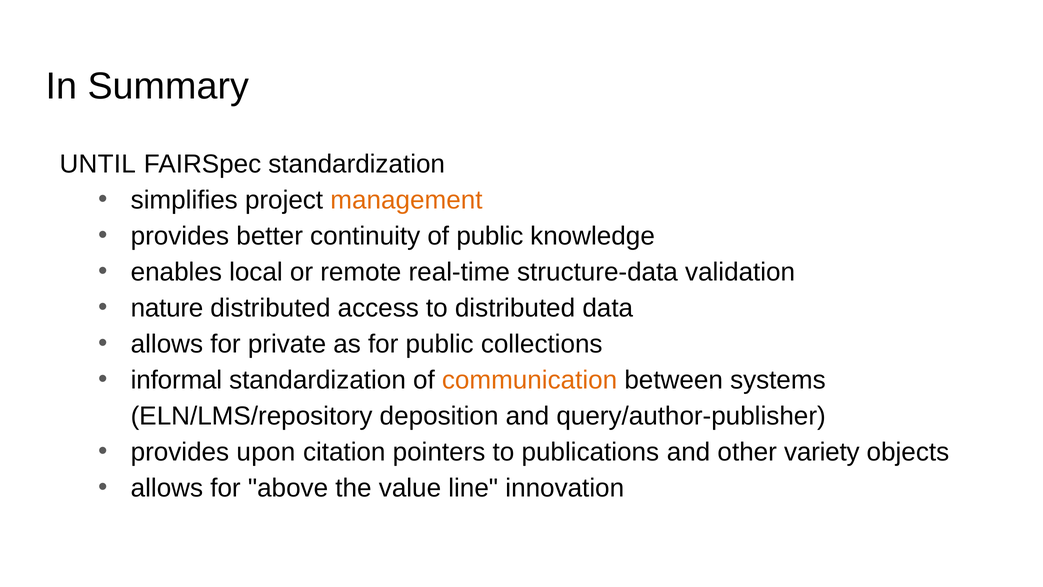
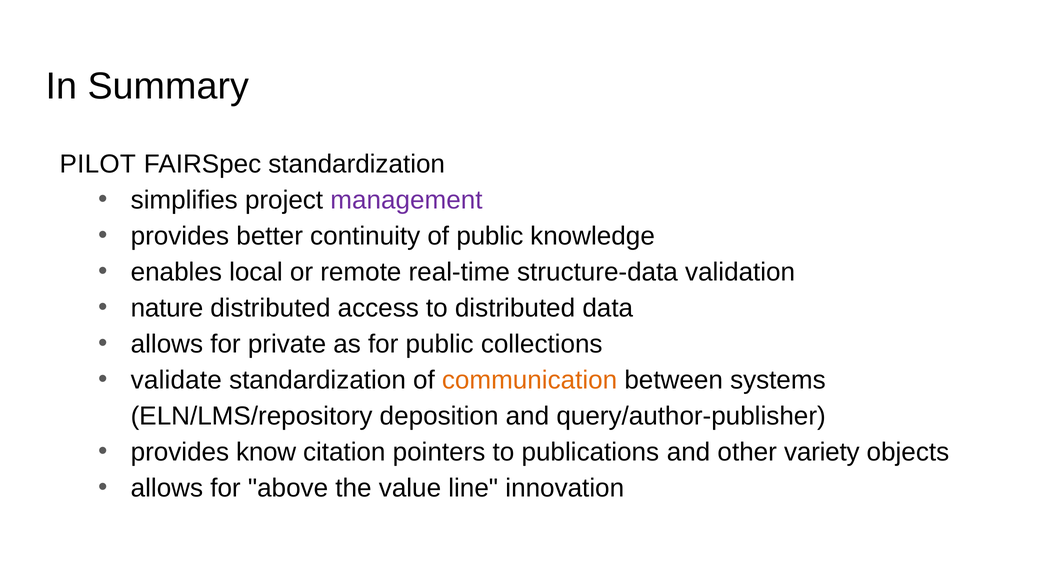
UNTIL: UNTIL -> PILOT (98, 164)
management colour: orange -> purple (406, 200)
informal: informal -> validate (176, 380)
upon: upon -> know (266, 452)
